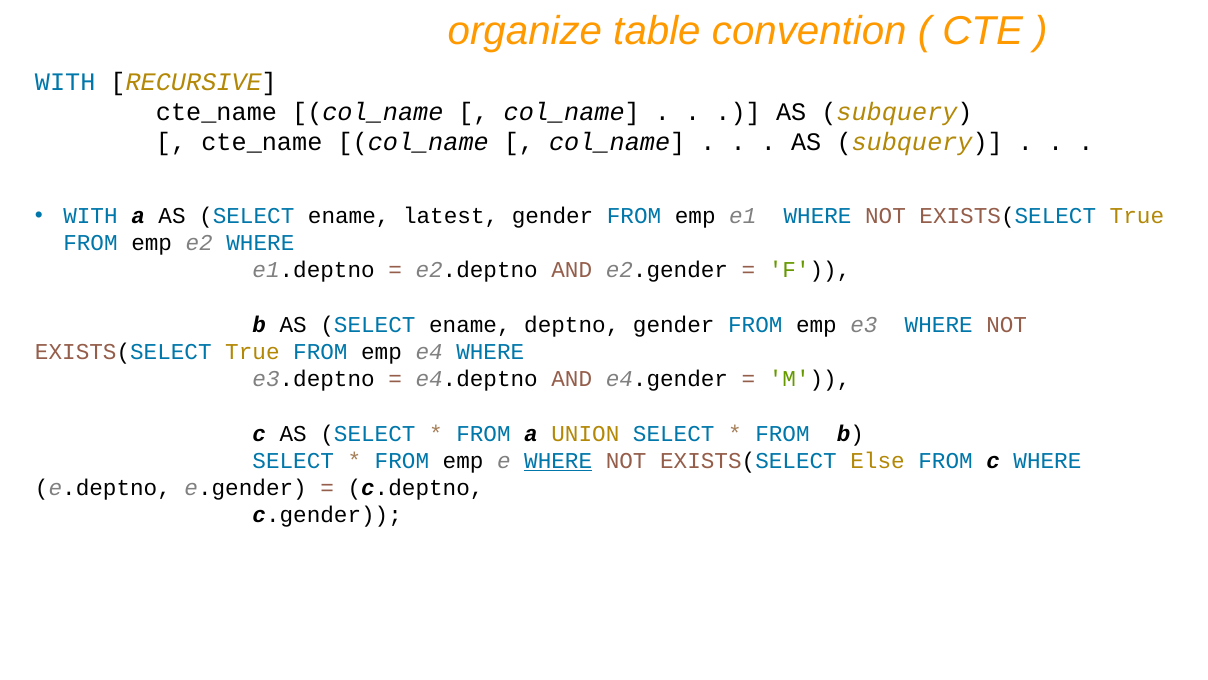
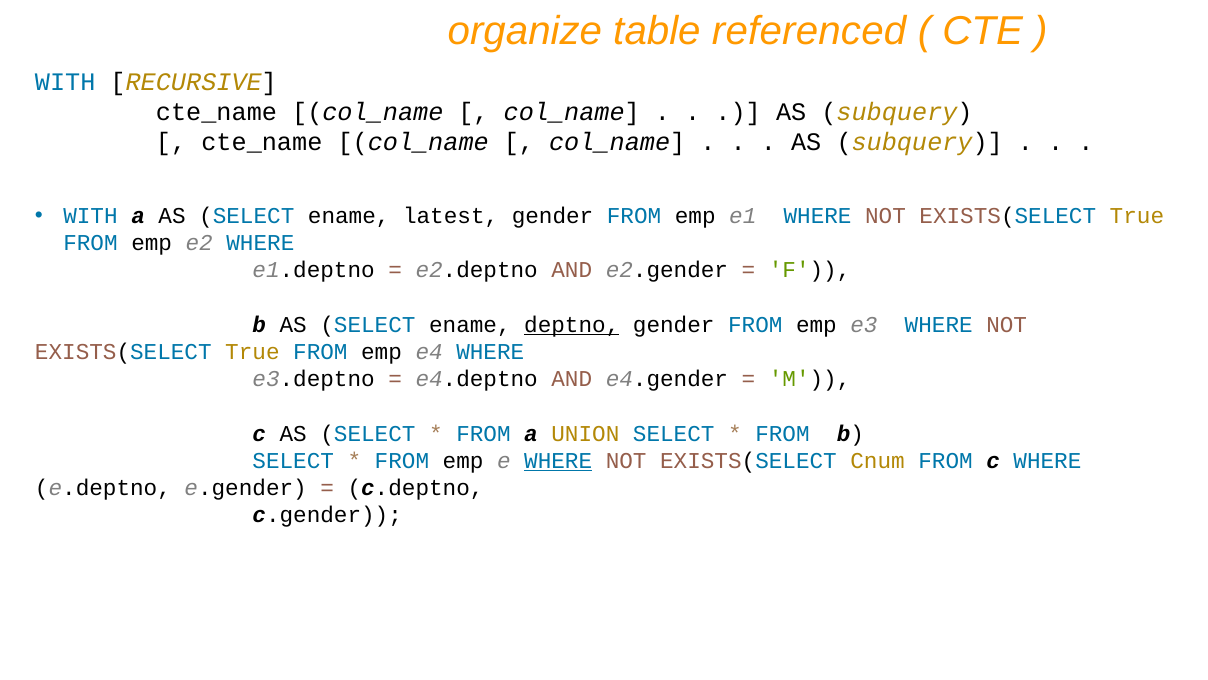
convention: convention -> referenced (809, 31)
deptno underline: none -> present (572, 324)
Else: Else -> Cnum (878, 460)
